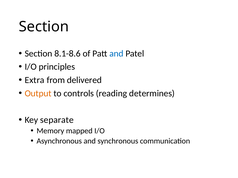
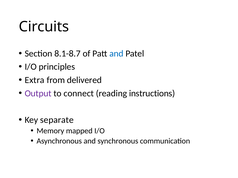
Section: Section -> Circuits (44, 27)
8.1-8.6: 8.1-8.6 -> 8.1-8.7 (67, 54)
Output colour: orange -> purple (38, 94)
controls: controls -> connect (79, 94)
determines: determines -> instructions (152, 94)
